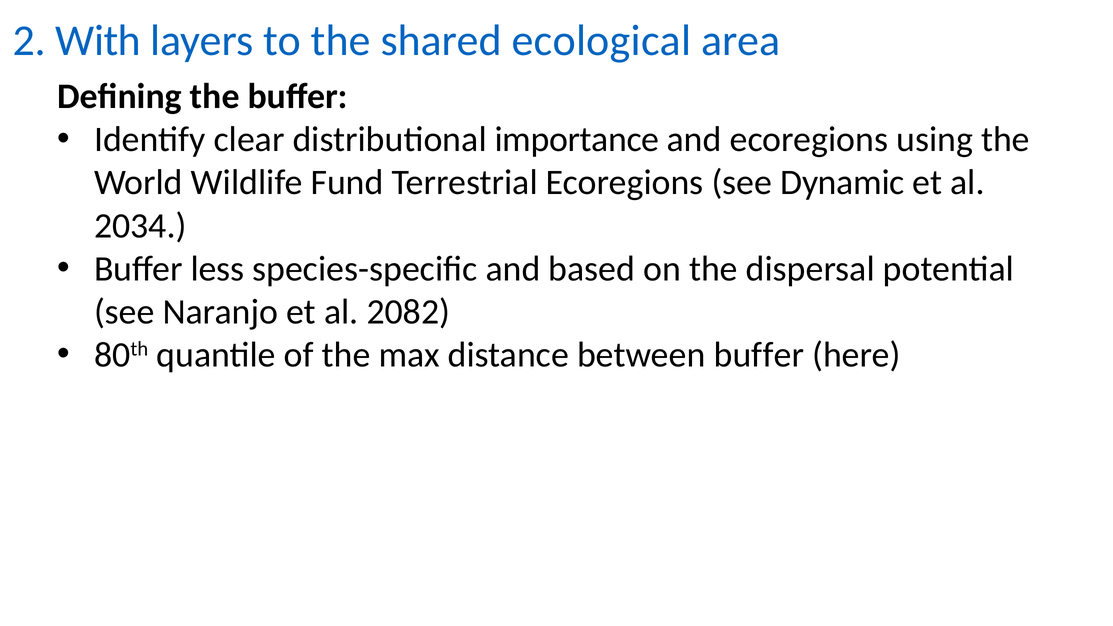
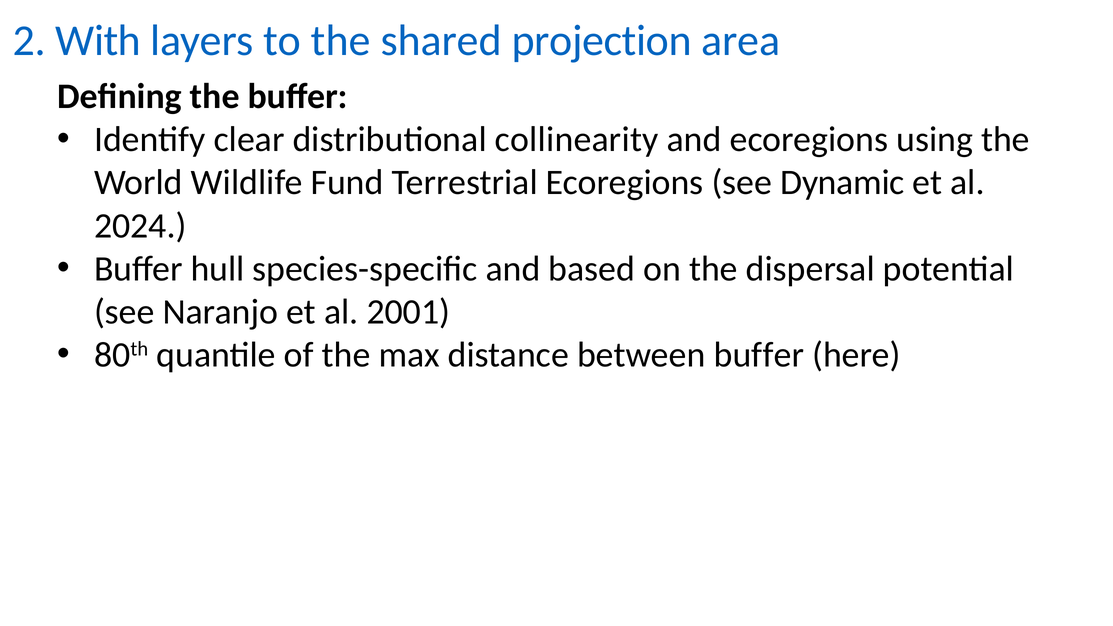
ecological: ecological -> projection (602, 41)
importance: importance -> collinearity (577, 140)
2034: 2034 -> 2024 (140, 226)
less: less -> hull (218, 269)
2082: 2082 -> 2001 (408, 312)
